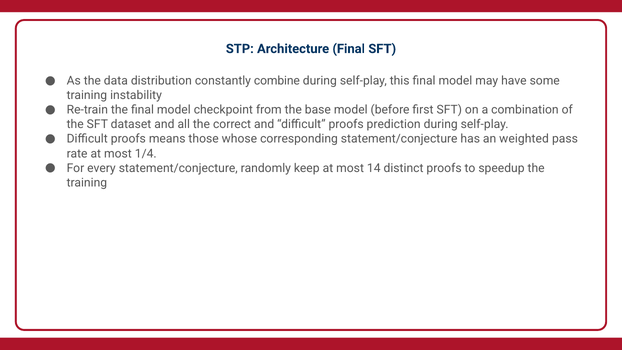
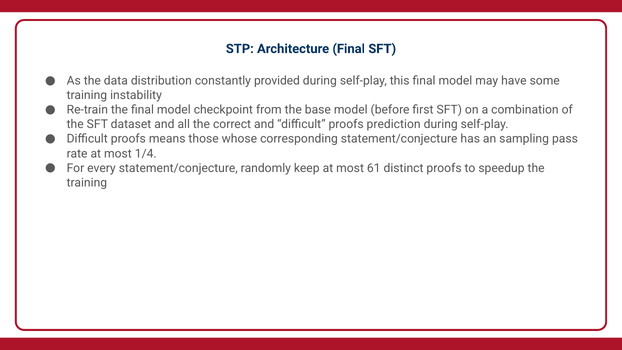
combine: combine -> provided (277, 81)
weighted: weighted -> sampling (524, 139)
14: 14 -> 61 (374, 168)
